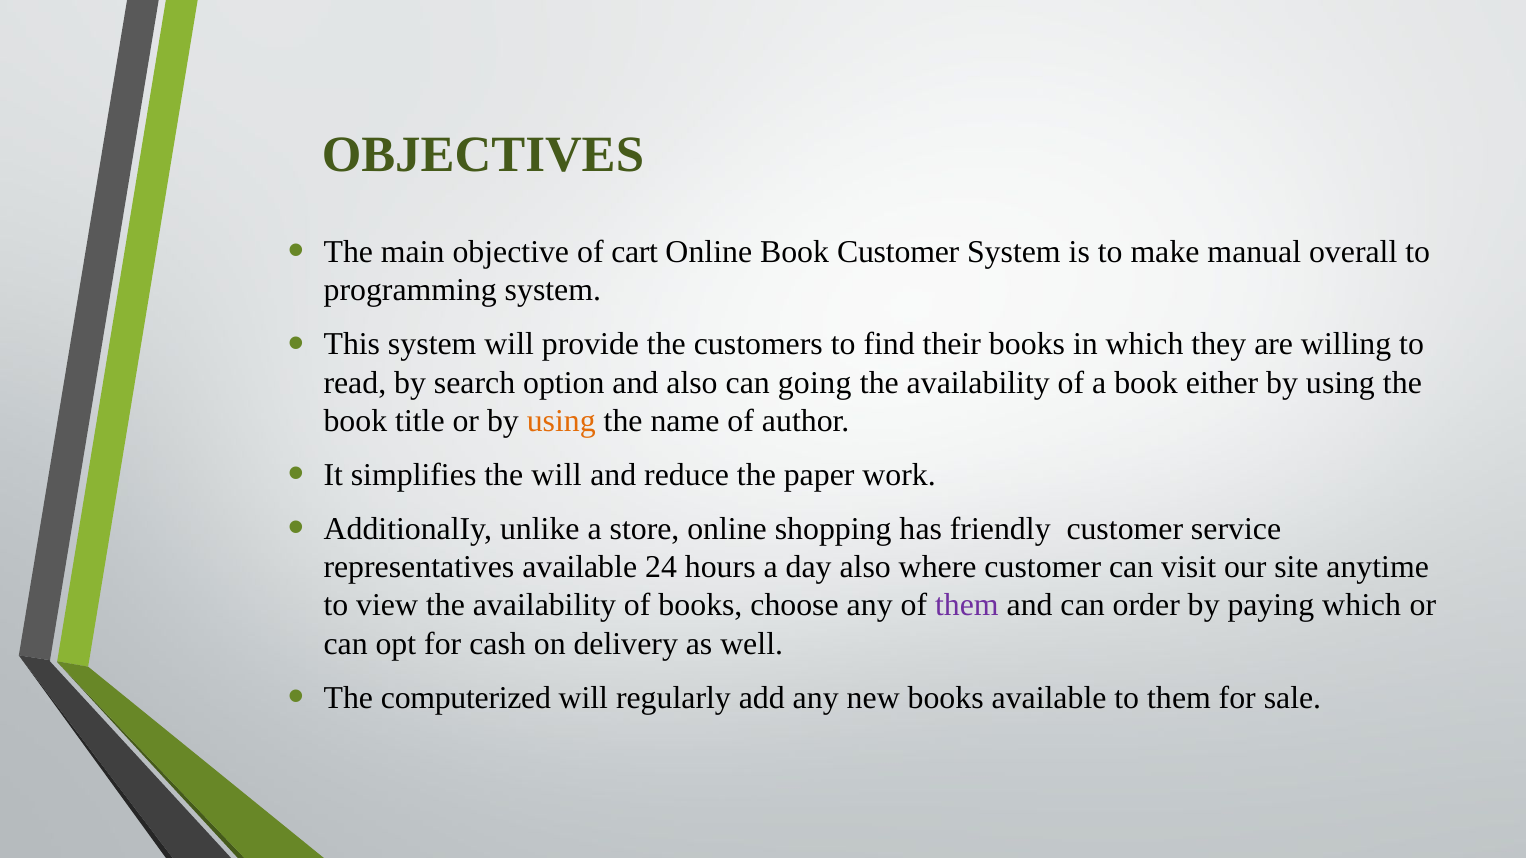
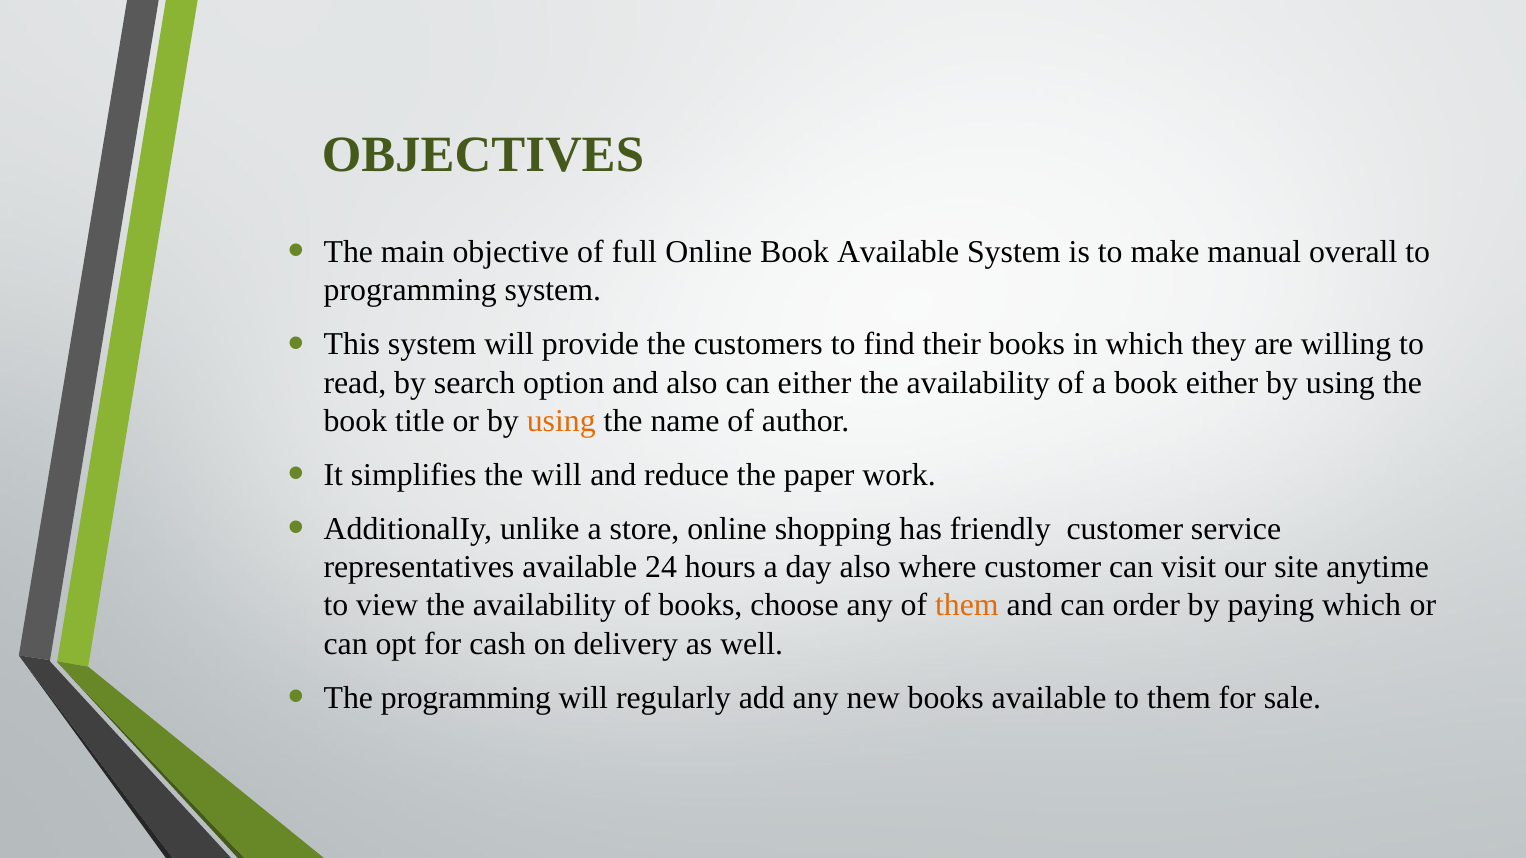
cart: cart -> full (634, 252)
Book Customer: Customer -> Available (898, 252)
can going: going -> either (815, 383)
them colour: purple -> orange (967, 606)
The computerized: computerized -> programming (466, 698)
